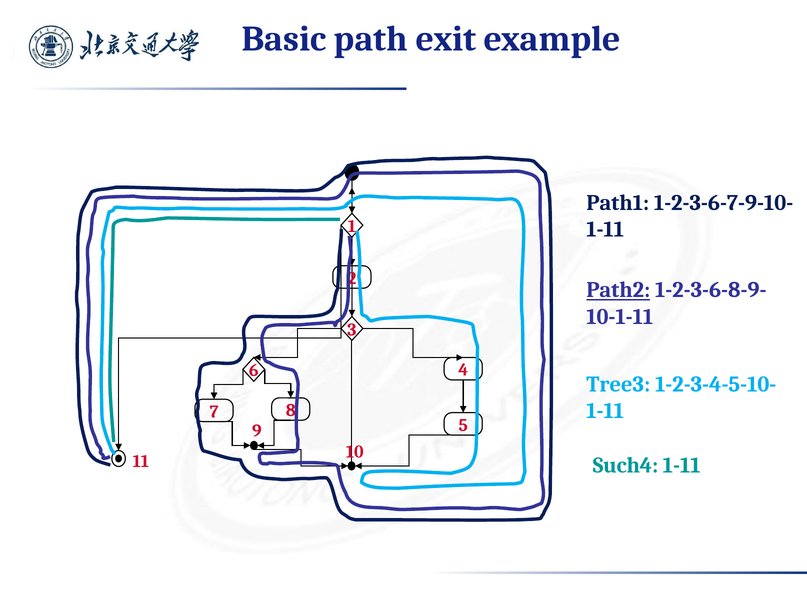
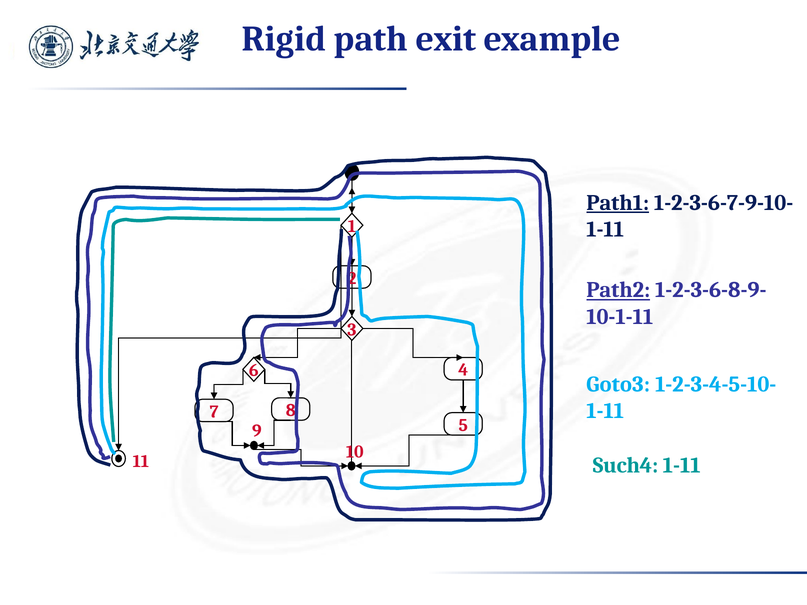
Basic: Basic -> Rigid (284, 39)
Path1 underline: none -> present (618, 203)
Tree3: Tree3 -> Goto3 (618, 384)
